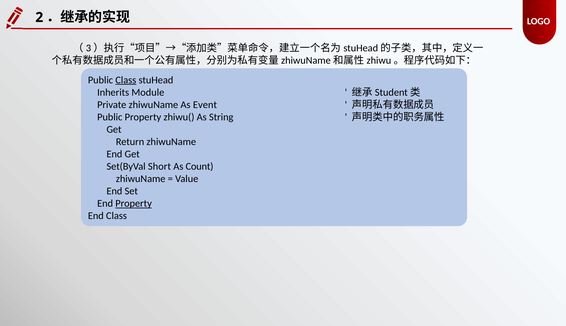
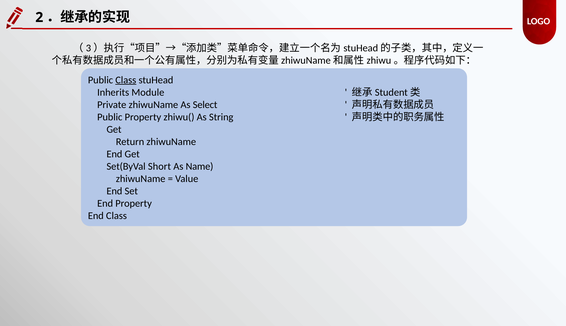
Event: Event -> Select (205, 105)
Count: Count -> Name (200, 166)
Property underline: present -> none (134, 203)
